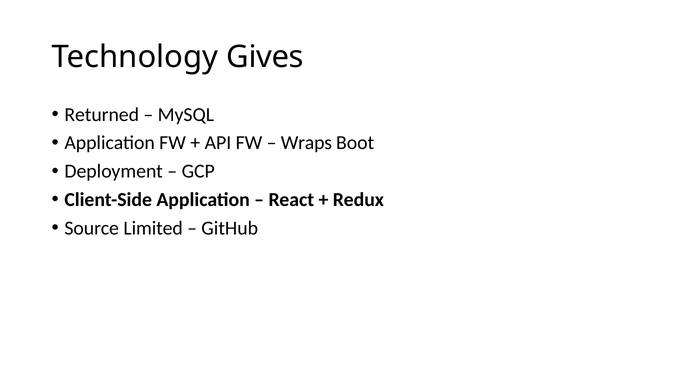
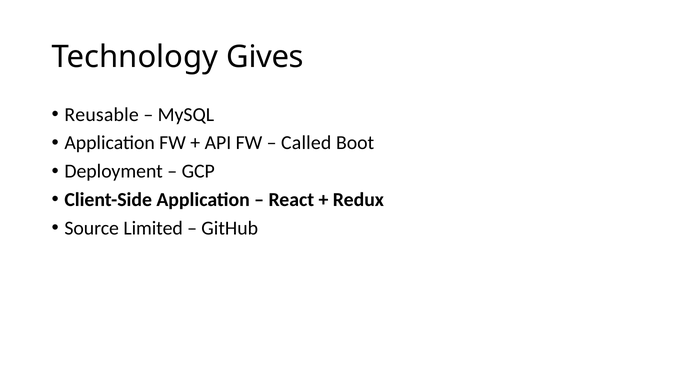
Returned: Returned -> Reusable (102, 115)
Wraps: Wraps -> Called (306, 143)
